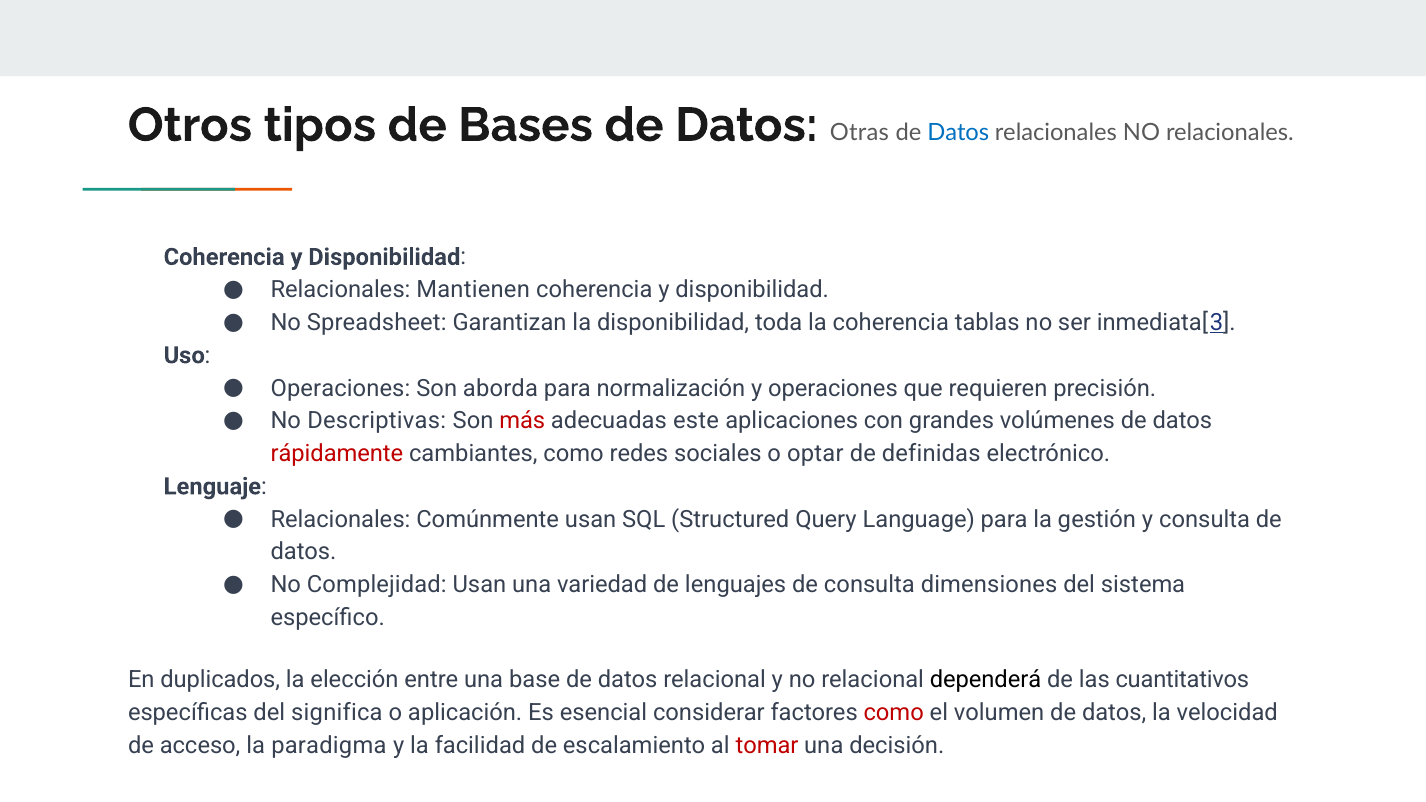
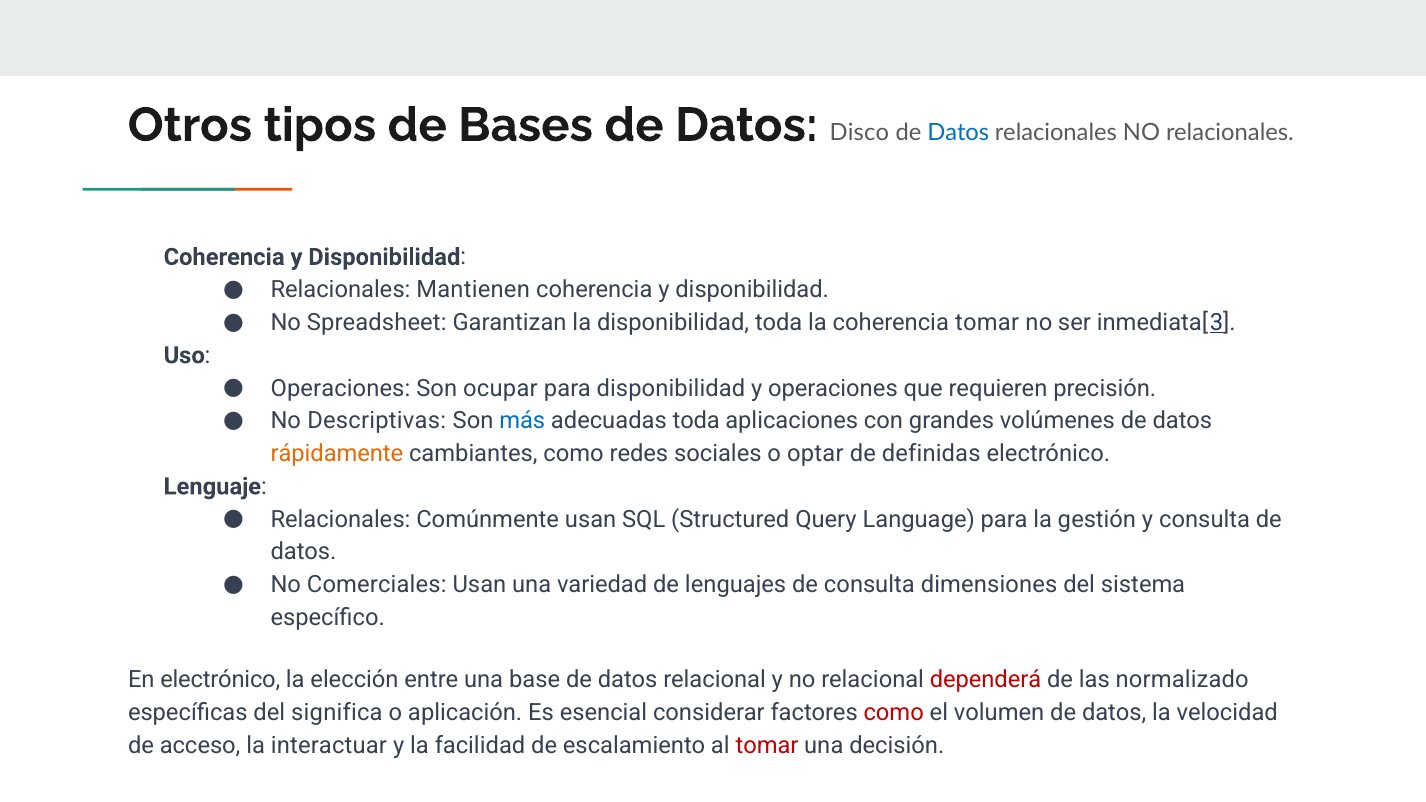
Otras: Otras -> Disco (859, 133)
coherencia tablas: tablas -> tomar (987, 323)
aborda: aborda -> ocupar (500, 388)
para normalización: normalización -> disponibilidad (671, 388)
más colour: red -> blue (522, 421)
adecuadas este: este -> toda (696, 421)
rápidamente colour: red -> orange (337, 454)
Complejidad: Complejidad -> Comerciales (377, 585)
En duplicados: duplicados -> electrónico (220, 680)
dependerá colour: black -> red (985, 680)
cuantitativos: cuantitativos -> normalizado (1182, 680)
paradigma: paradigma -> interactuar (329, 746)
